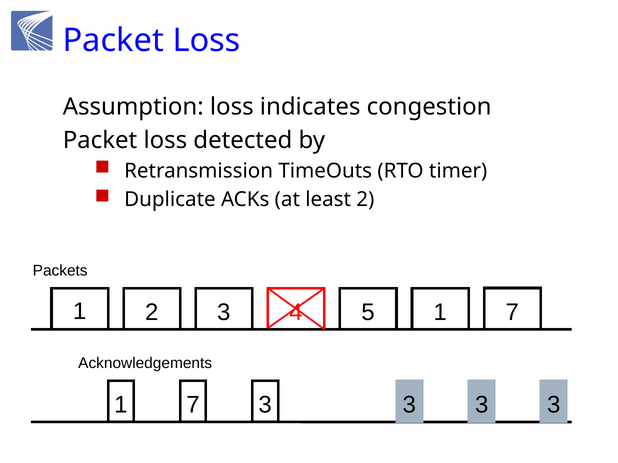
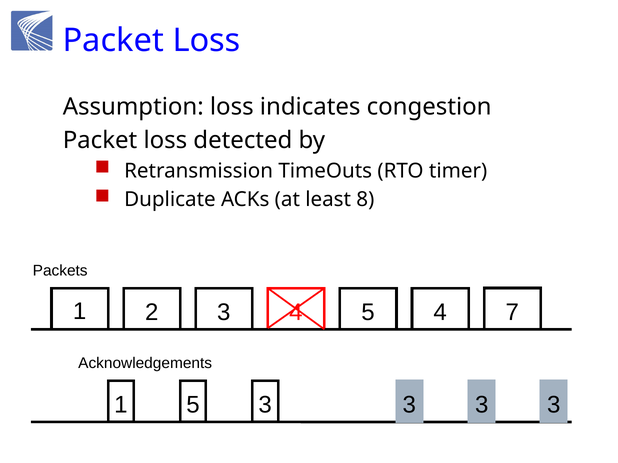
least 2: 2 -> 8 (365, 200)
5 1: 1 -> 4 (440, 313)
1 7: 7 -> 5 (193, 405)
